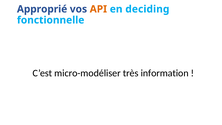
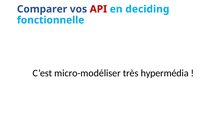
Approprié: Approprié -> Comparer (42, 9)
API colour: orange -> red (98, 9)
information: information -> hypermédia (165, 73)
